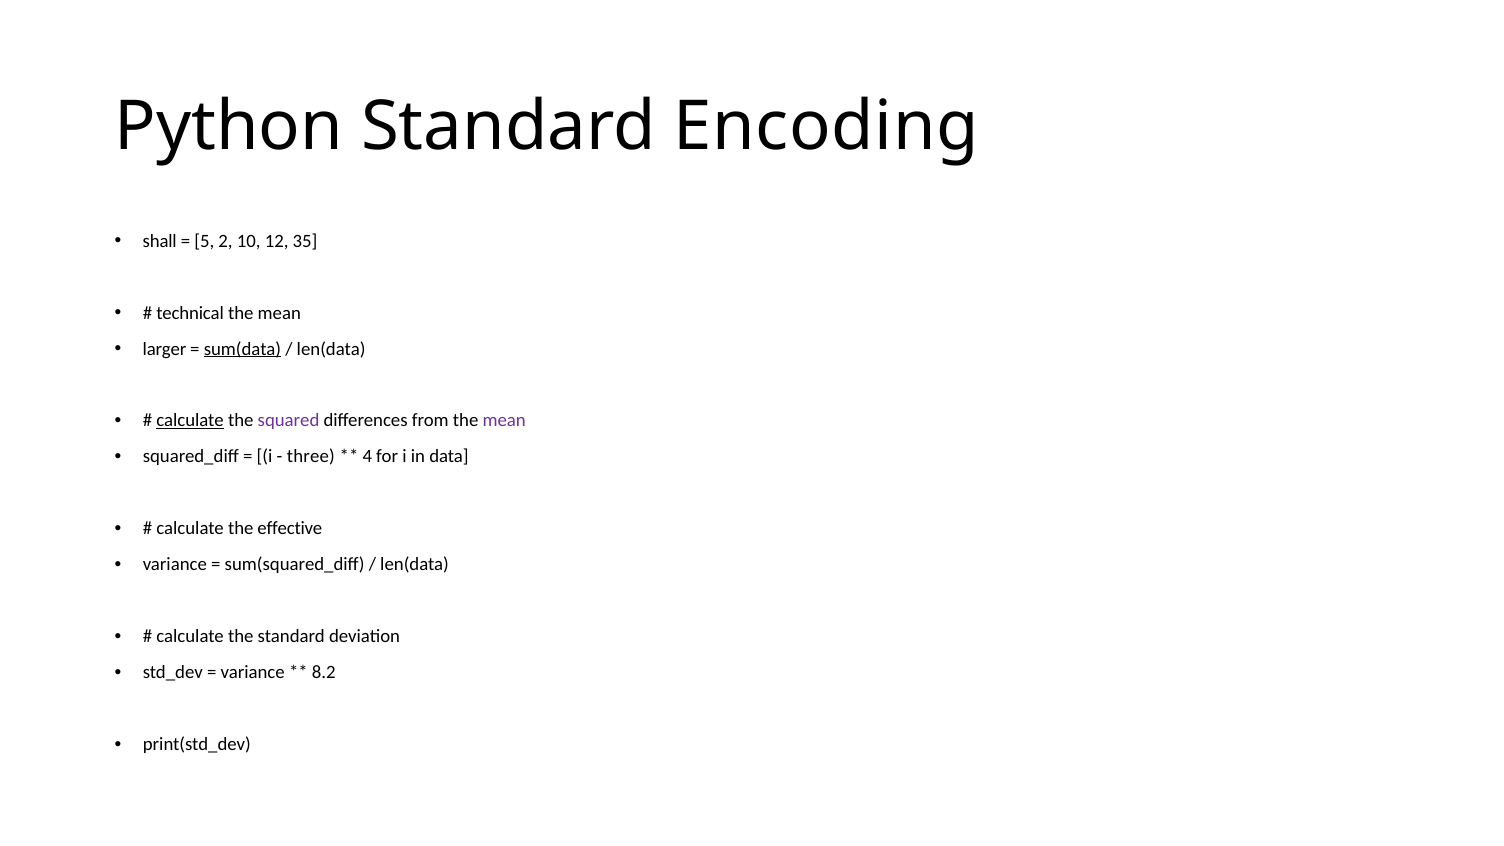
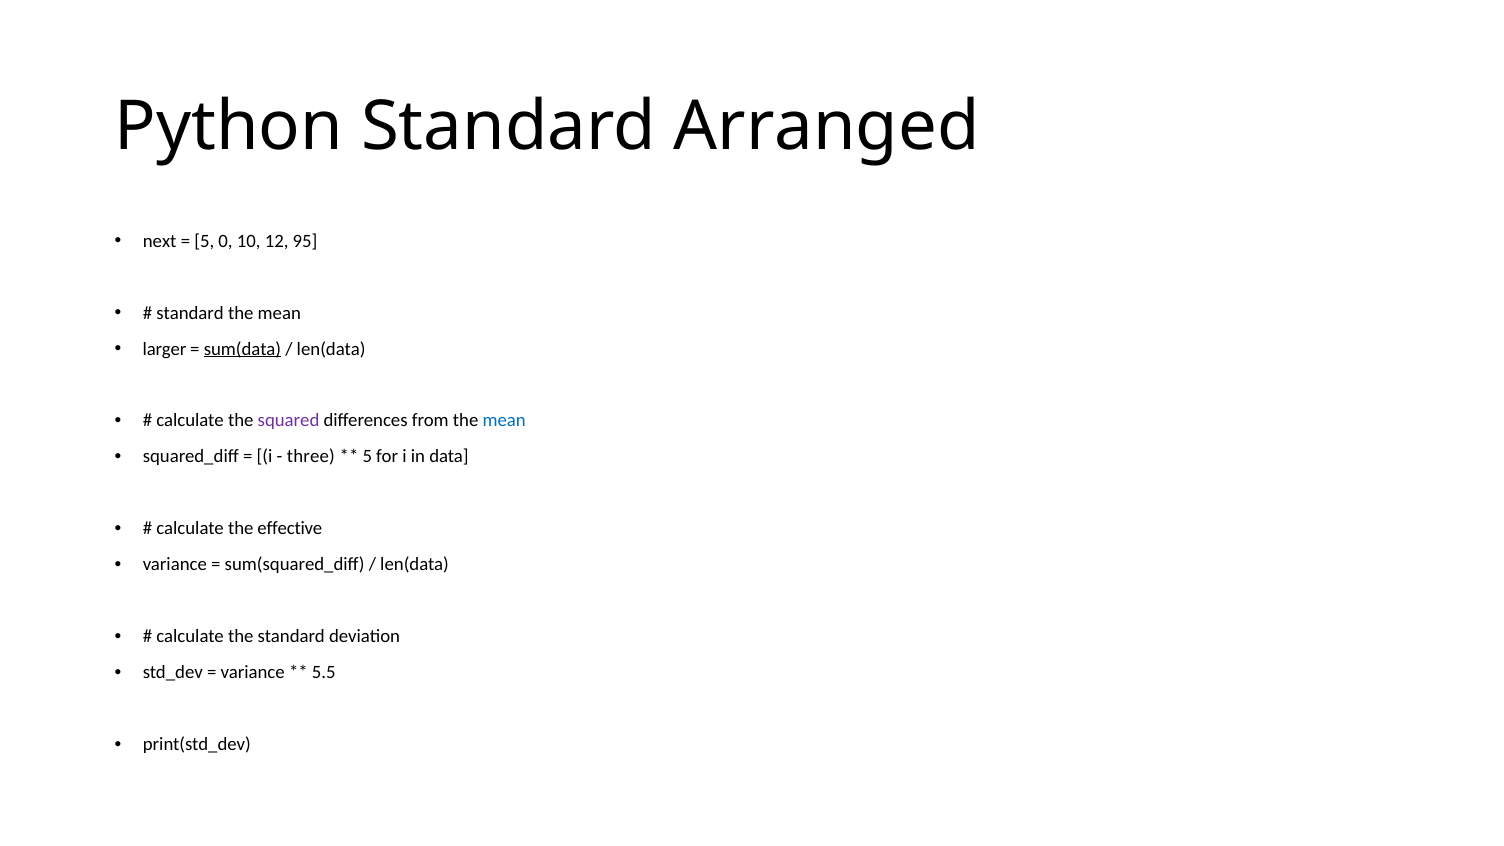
Encoding: Encoding -> Arranged (827, 126)
shall: shall -> next (160, 241)
2: 2 -> 0 (226, 241)
35: 35 -> 95 (305, 241)
technical: technical -> standard (190, 313)
calculate underline: present -> none (190, 421)
mean colour: purple -> blue (504, 421)
4: 4 -> 5 (367, 457)
8.2: 8.2 -> 5.5 (324, 673)
